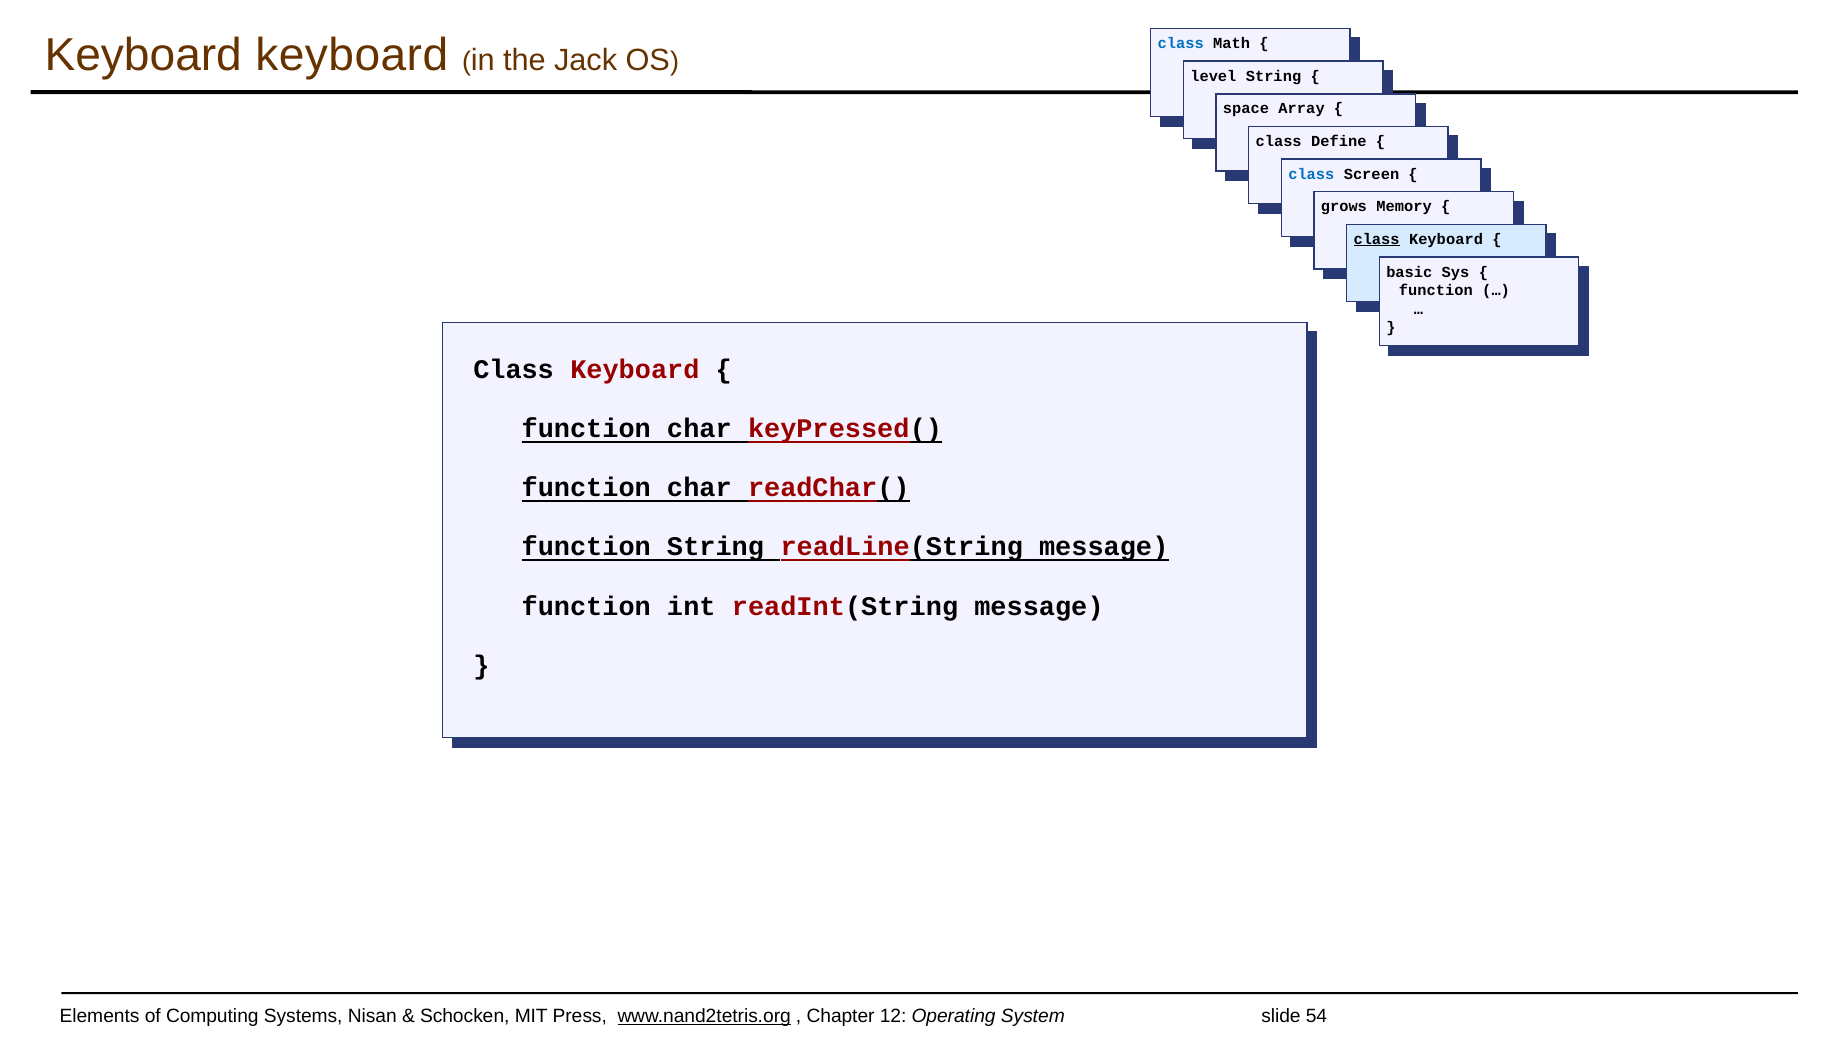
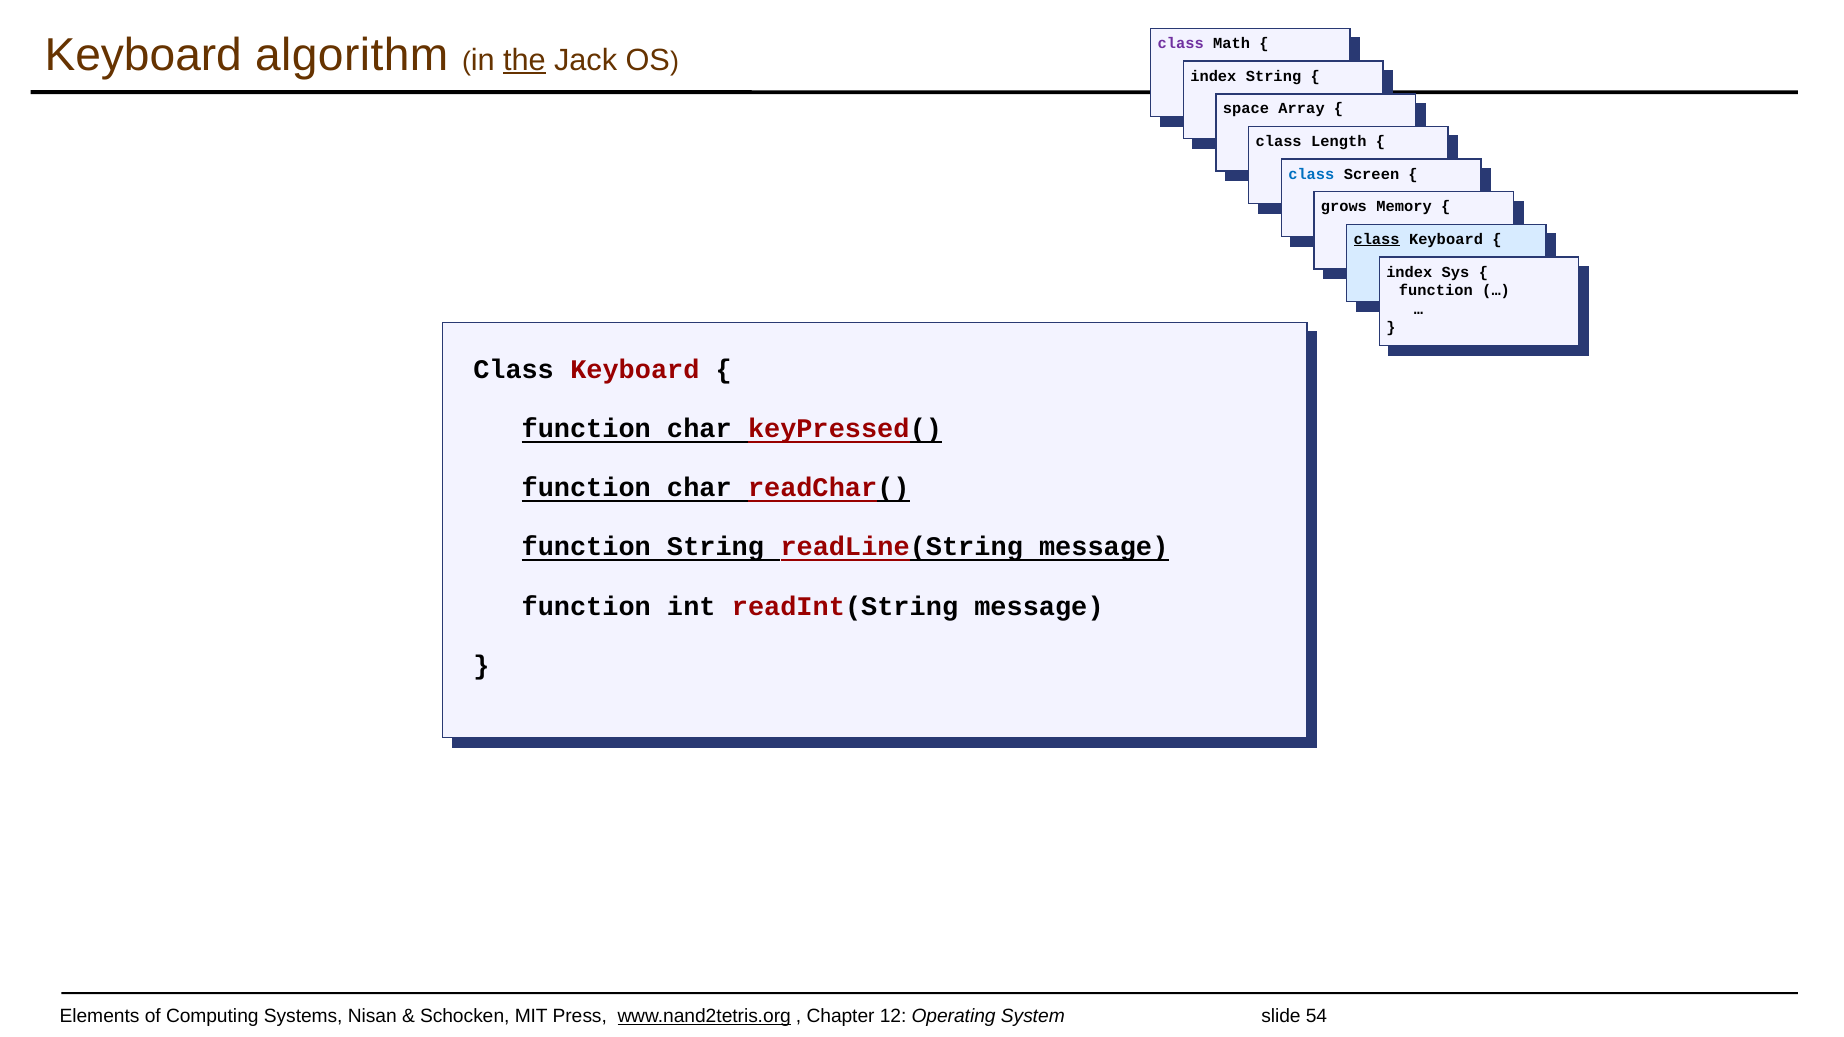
Keyboard keyboard: keyboard -> algorithm (352, 55)
the underline: none -> present (524, 60)
class colour: blue -> purple (1181, 44)
level: level -> index (1213, 76)
Define: Define -> Length (1339, 141)
basic: basic -> index (1409, 272)
